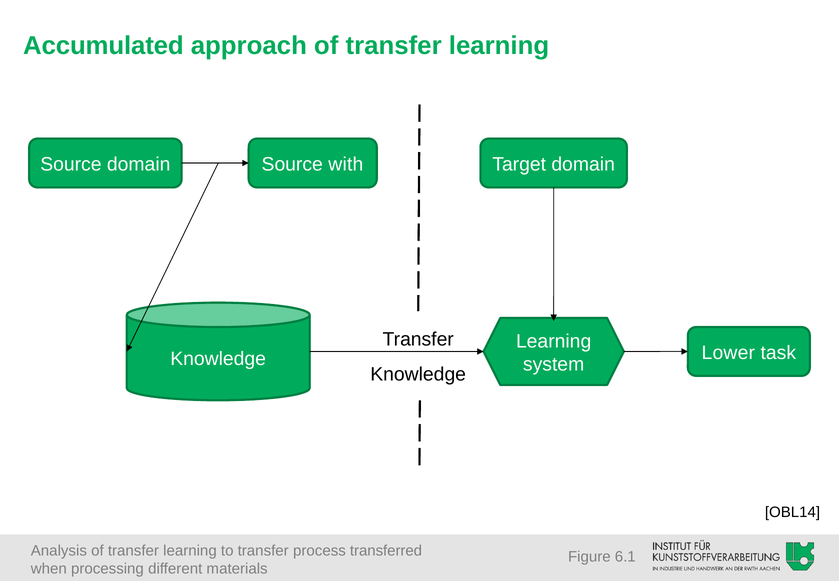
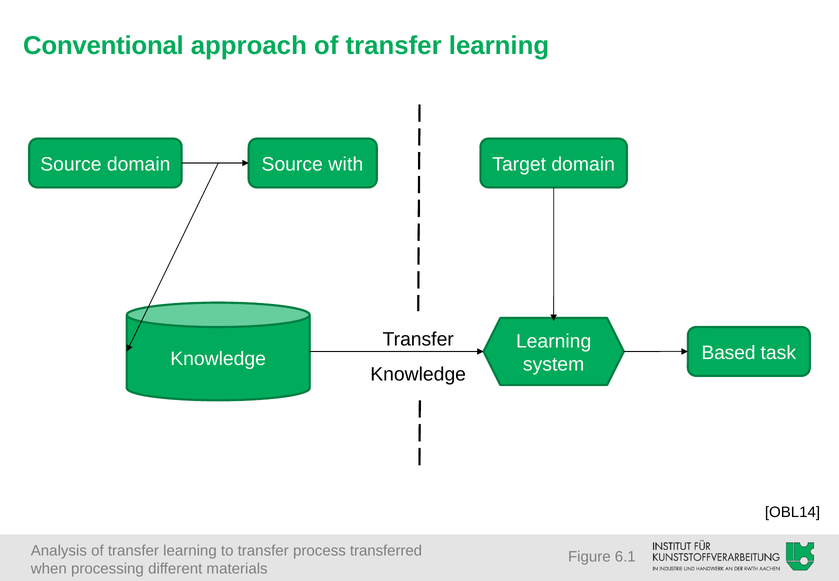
Accumulated: Accumulated -> Conventional (103, 46)
Lower: Lower -> Based (728, 353)
